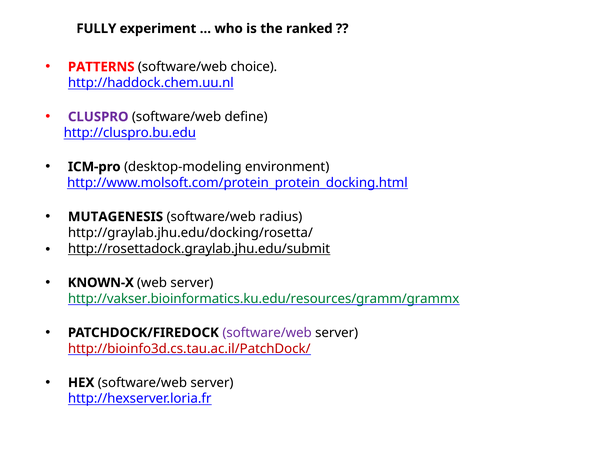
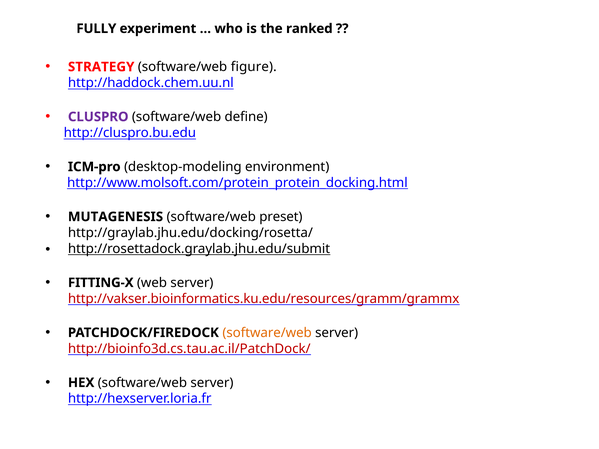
PATTERNS: PATTERNS -> STRATEGY (101, 67)
choice: choice -> figure (254, 67)
radius: radius -> preset (281, 217)
KNOWN-X: KNOWN-X -> FITTING-X (101, 283)
http://vakser.bioinformatics.ku.edu/resources/gramm/grammx colour: green -> red (264, 299)
software/web colour: purple -> orange (267, 333)
